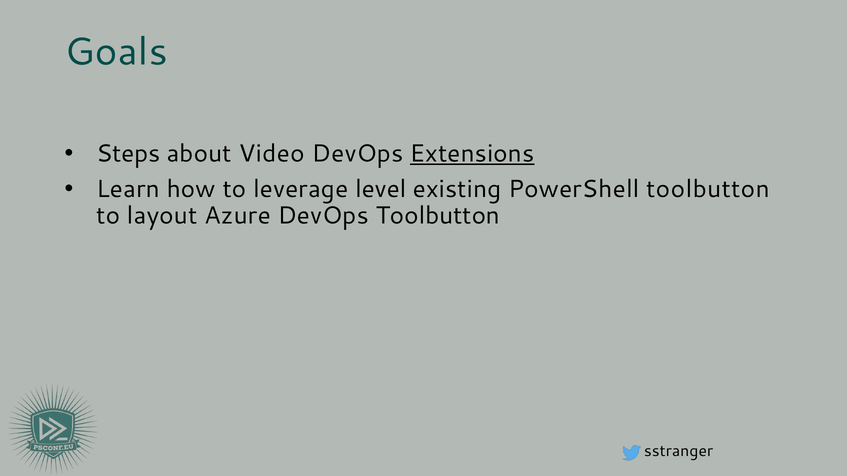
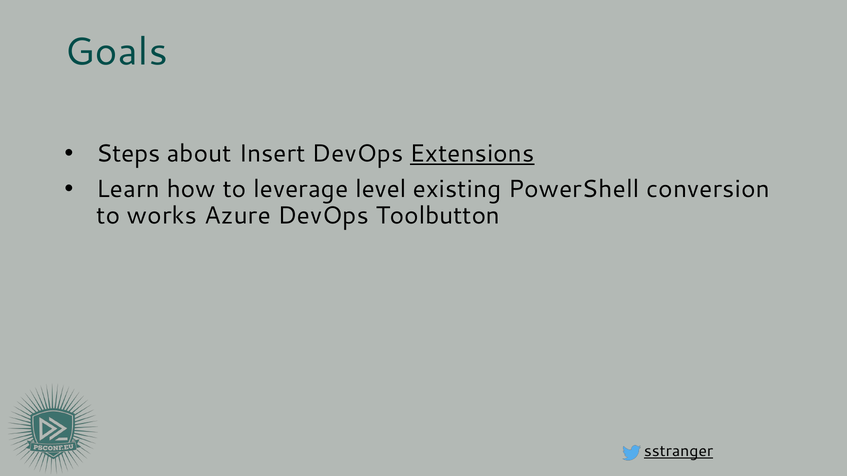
Video: Video -> Insert (272, 154)
PowerShell toolbutton: toolbutton -> conversion (708, 189)
layout: layout -> works (162, 216)
sstranger underline: none -> present (679, 452)
